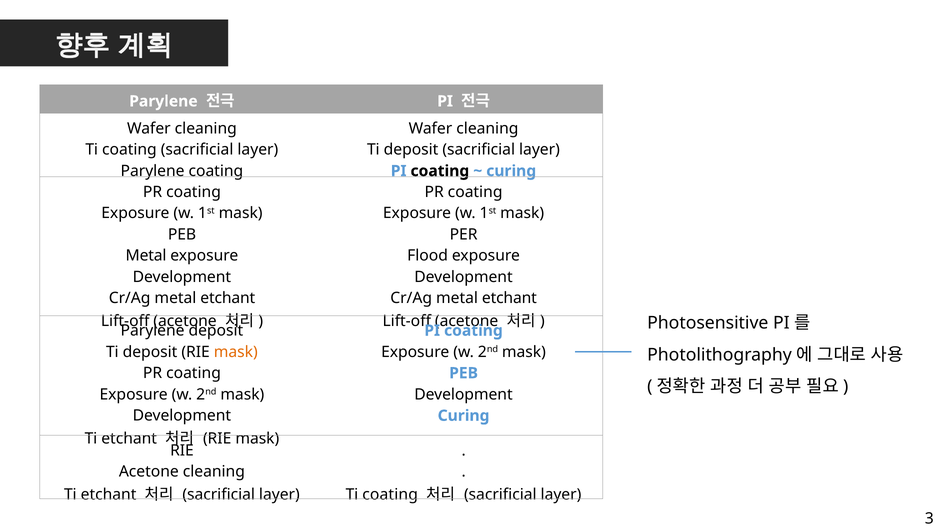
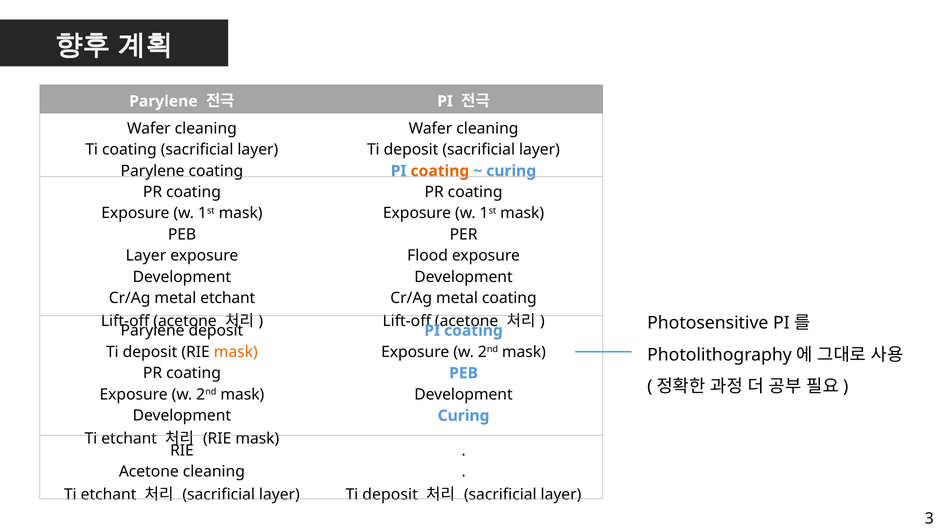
coating colour: black -> orange (440, 171)
Metal: Metal -> Layer (146, 256)
etchant: etchant -> coating (509, 298)
coating: coating -> deposit (390, 495)
